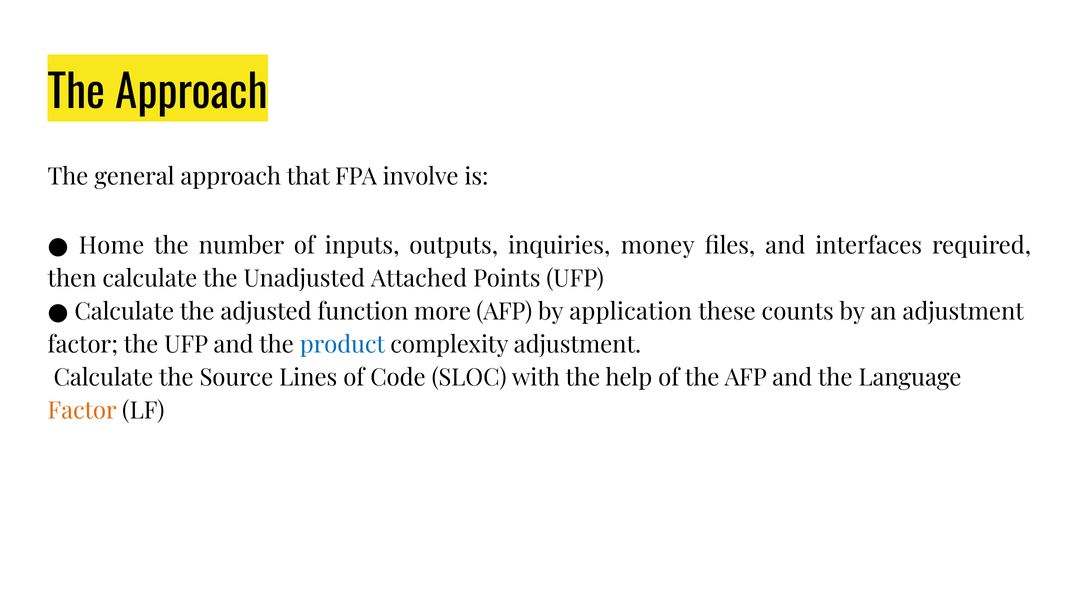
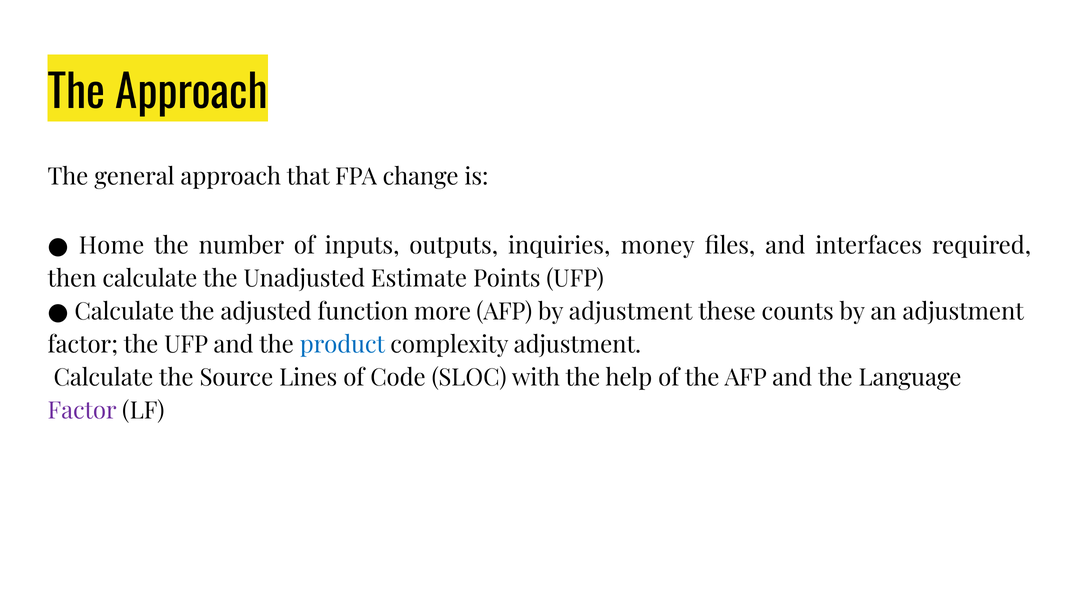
involve: involve -> change (421, 177)
Attached: Attached -> Estimate (419, 279)
by application: application -> adjustment (631, 312)
Factor colour: orange -> purple (82, 411)
